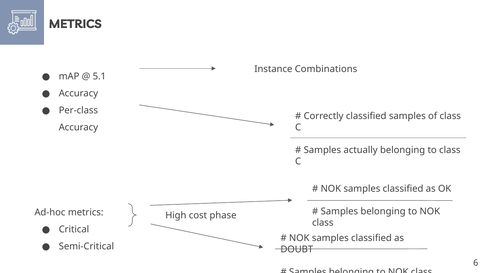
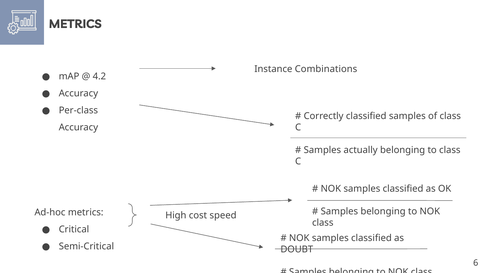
5.1: 5.1 -> 4.2 (99, 76)
phase: phase -> speed (223, 215)
